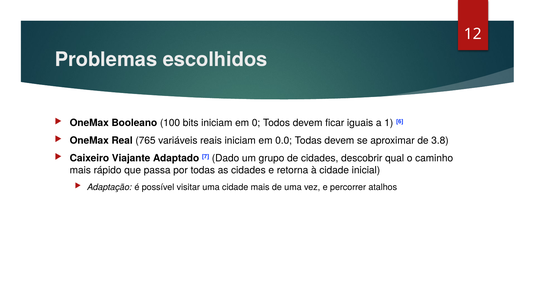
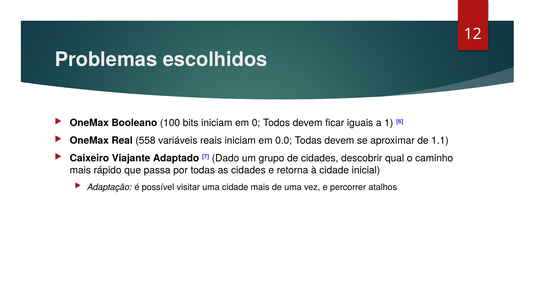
765: 765 -> 558 (145, 141)
3.8: 3.8 -> 1.1 (440, 141)
